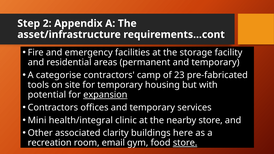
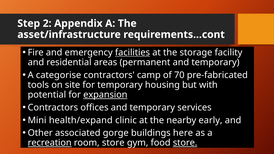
facilities underline: none -> present (133, 53)
23: 23 -> 70 (179, 75)
health/integral: health/integral -> health/expand (81, 120)
nearby store: store -> early (210, 120)
clarity: clarity -> gorge (116, 133)
recreation underline: none -> present (50, 143)
room email: email -> store (113, 143)
